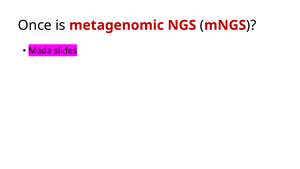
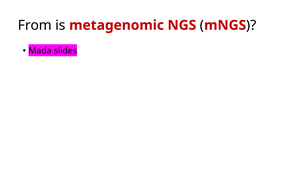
Once: Once -> From (35, 25)
